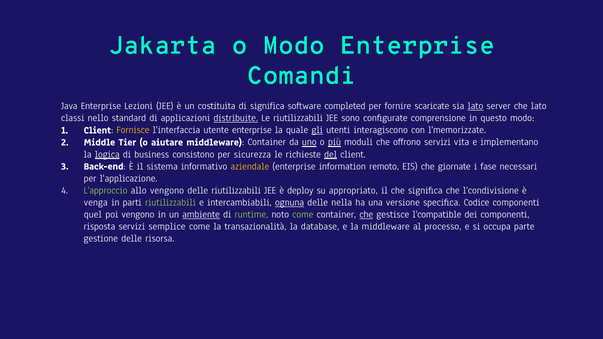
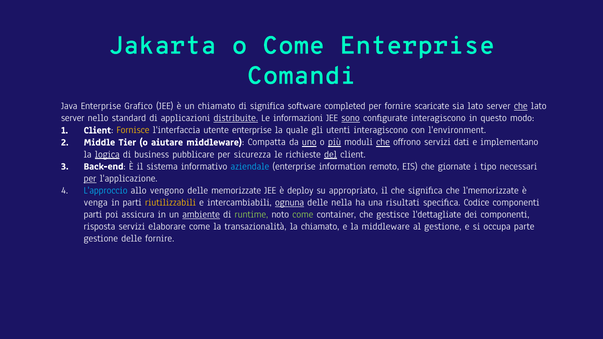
o Modo: Modo -> Come (294, 45)
Lezioni: Lezioni -> Grafico (139, 106)
un costituita: costituita -> chiamato (217, 106)
lato underline: present -> none (475, 106)
che underline: none -> present (521, 106)
classi: classi -> server (73, 118)
Le riutilizzabili: riutilizzabili -> informazioni (298, 118)
sono underline: none -> present (351, 118)
configurate comprensione: comprensione -> interagiscono (438, 118)
gli underline: present -> none (317, 130)
l'memorizzate: l'memorizzate -> l'environment (457, 130)
middleware Container: Container -> Compatta (267, 142)
che underline: none -> present (383, 142)
vita: vita -> dati (462, 142)
consistono: consistono -> pubblicare (193, 154)
aziendale colour: yellow -> light blue (250, 166)
fase: fase -> tipo (489, 166)
per underline: none -> present (90, 178)
L'approccio colour: light green -> light blue (106, 190)
delle riutilizzabili: riutilizzabili -> memorizzate (236, 190)
l'condivisione: l'condivisione -> l'memorizzate (491, 190)
riutilizzabili colour: light green -> yellow (170, 203)
versione: versione -> risultati (403, 203)
quel: quel -> parti (93, 215)
poi vengono: vengono -> assicura (138, 215)
che underline: present -> none (366, 215)
l'compatible: l'compatible -> l'dettagliate (437, 215)
semplice: semplice -> elaborare (167, 227)
la database: database -> chiamato (320, 227)
al processo: processo -> gestione (443, 227)
delle risorsa: risorsa -> fornire (160, 239)
